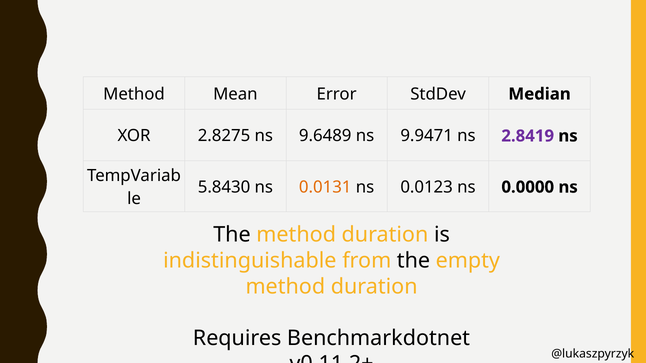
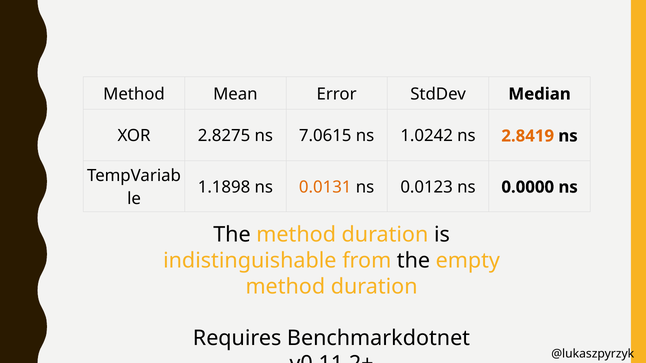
9.6489: 9.6489 -> 7.0615 (325, 136)
9.9471: 9.9471 -> 1.0242 (427, 136)
2.8419 colour: purple -> orange (528, 136)
5.8430: 5.8430 -> 1.1898 (224, 187)
